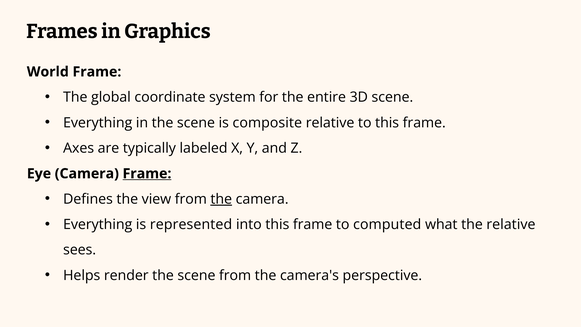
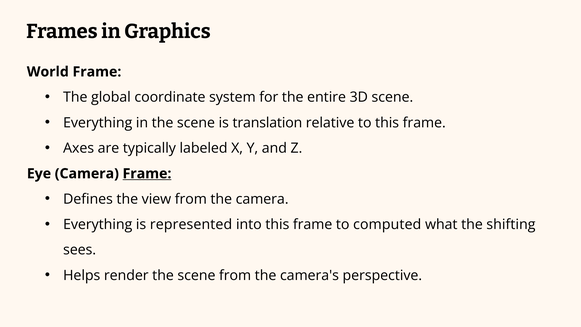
composite: composite -> translation (267, 123)
the underline: present -> none (221, 199)
the relative: relative -> shifting (511, 224)
